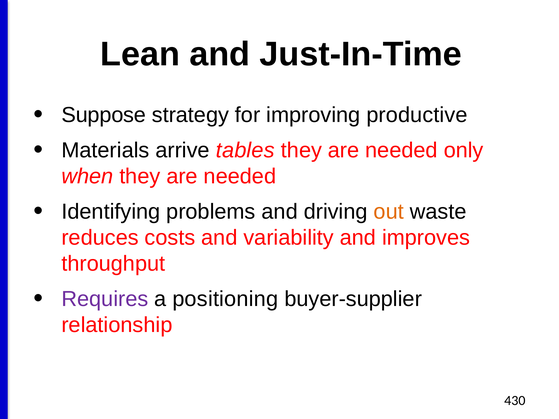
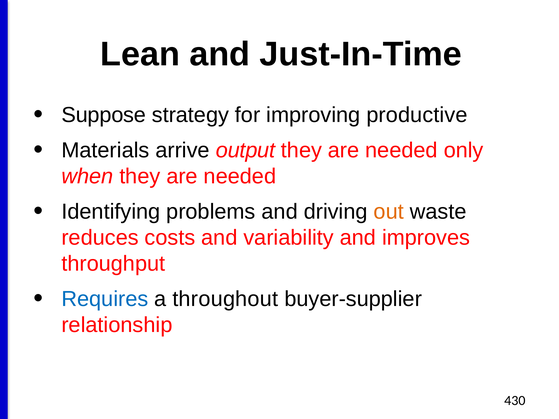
tables: tables -> output (246, 150)
Requires colour: purple -> blue (105, 299)
positioning: positioning -> throughout (225, 299)
